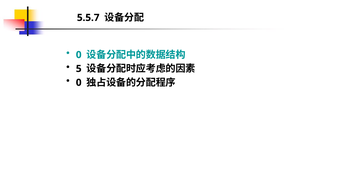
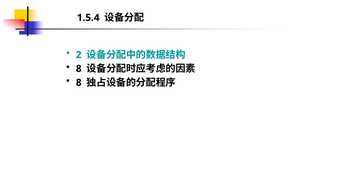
5.5.7: 5.5.7 -> 1.5.4 (88, 18)
0: 0 -> 2 (79, 55)
5: 5 -> 8 (79, 69)
0: 0 -> 8 (79, 83)
